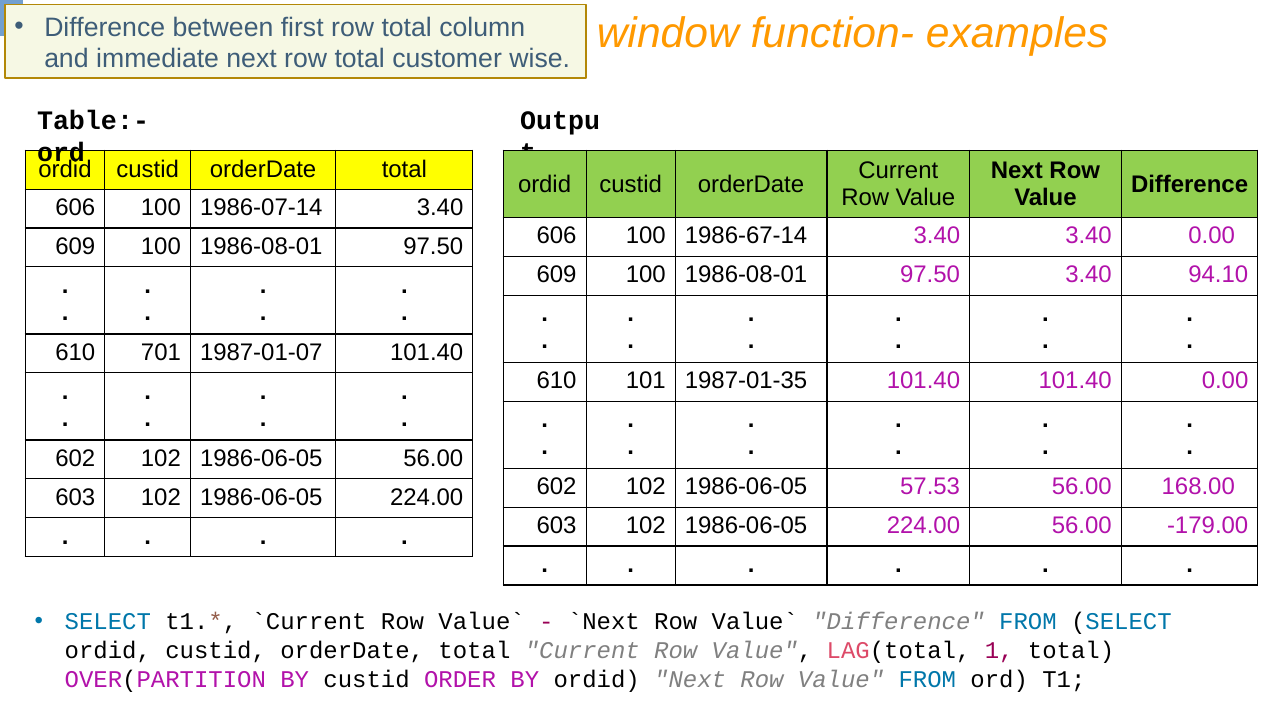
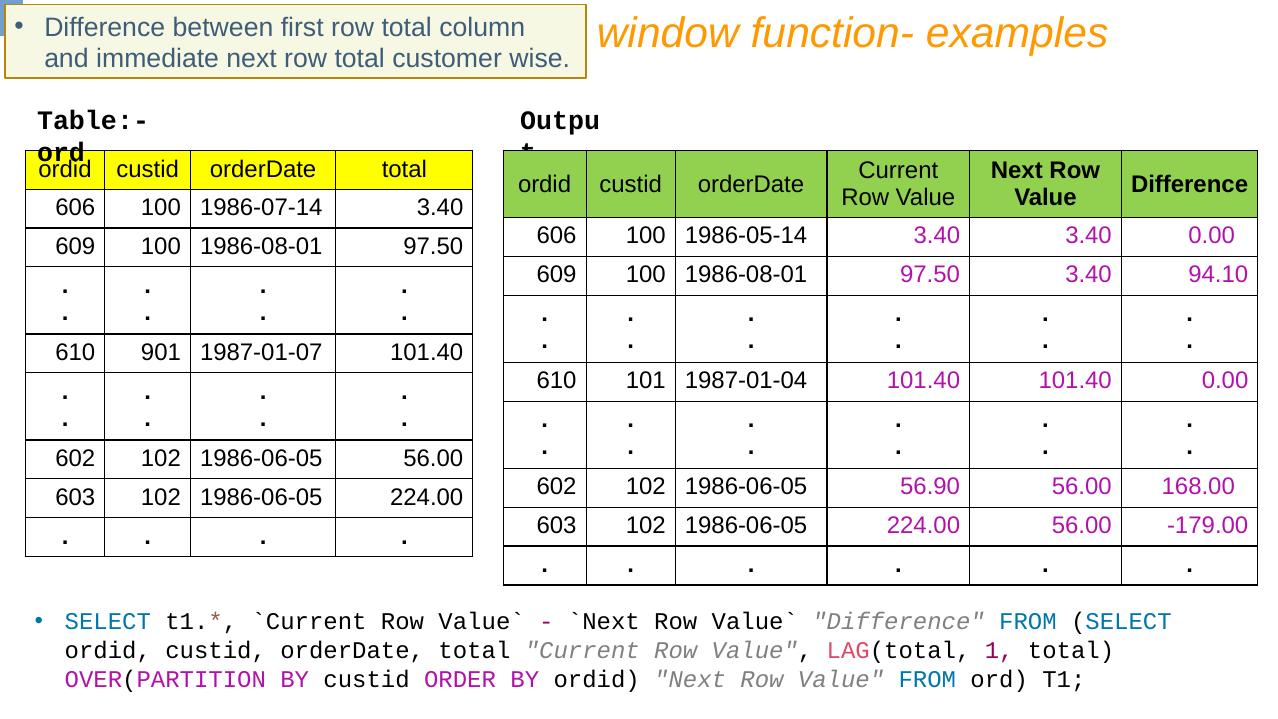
1986-67-14: 1986-67-14 -> 1986-05-14 (746, 236)
701: 701 -> 901 (161, 353)
1987-01-35: 1987-01-35 -> 1987-01-04 (746, 381)
57.53: 57.53 -> 56.90 (930, 487)
